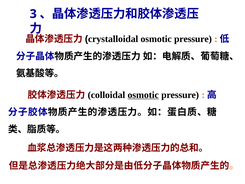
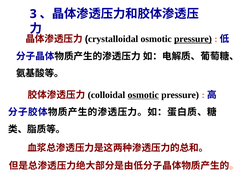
pressure underline: none -> present (193, 39)
